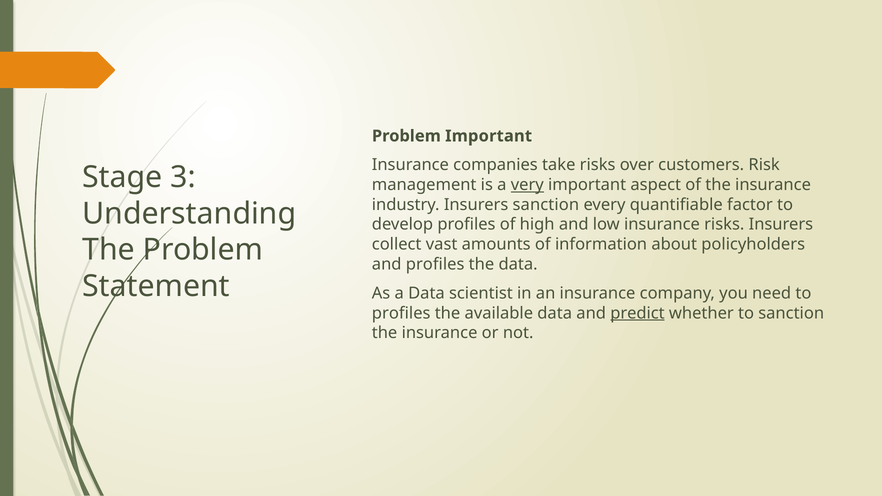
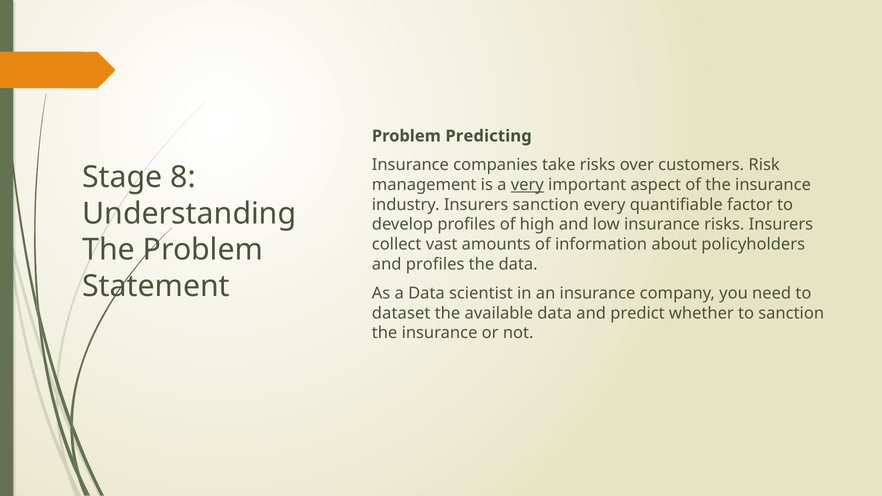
Problem Important: Important -> Predicting (489, 136)
3: 3 -> 8 (183, 177)
profiles: profiles -> dataset (401, 313)
predict underline: present -> none (637, 313)
